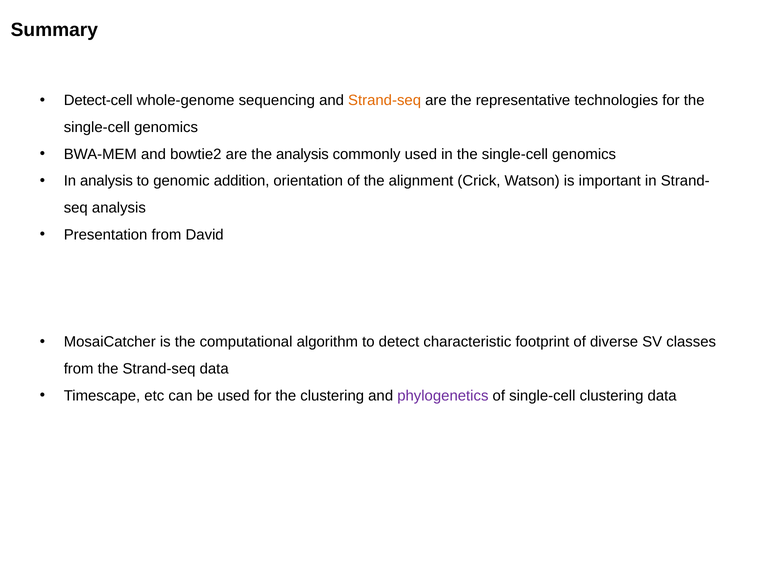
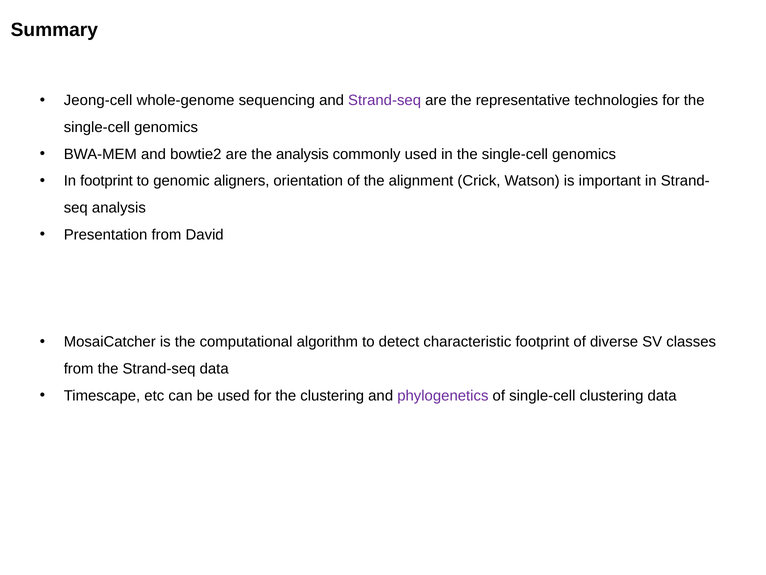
Detect-cell: Detect-cell -> Jeong-cell (98, 100)
Strand-seq colour: orange -> purple (385, 100)
In analysis: analysis -> footprint (106, 181)
addition: addition -> aligners (242, 181)
